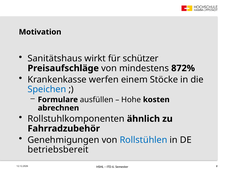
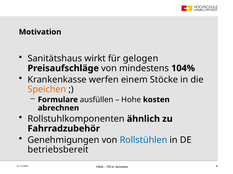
schützer: schützer -> gelogen (141, 59)
872%: 872% -> 104% (183, 69)
Speichen colour: blue -> orange (47, 90)
